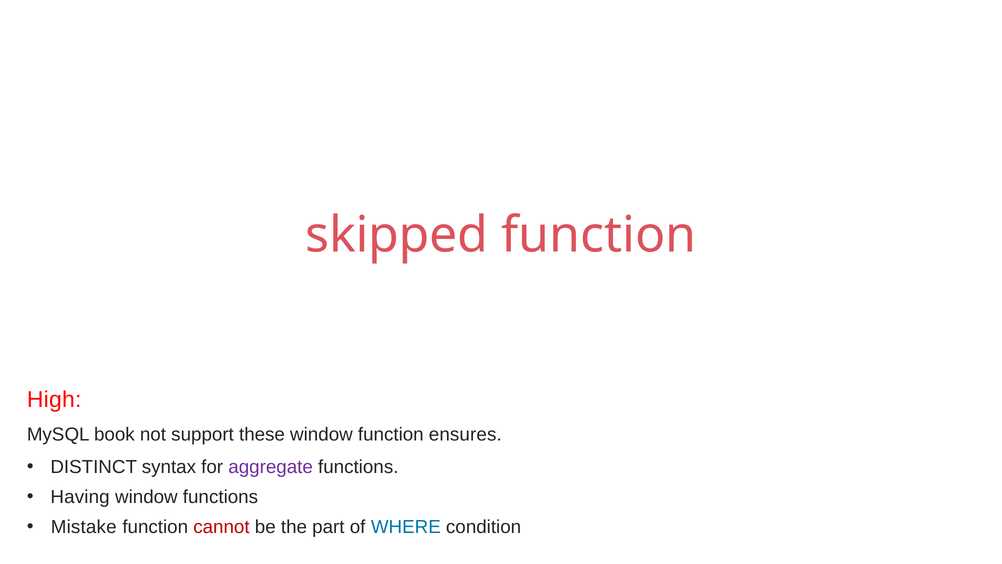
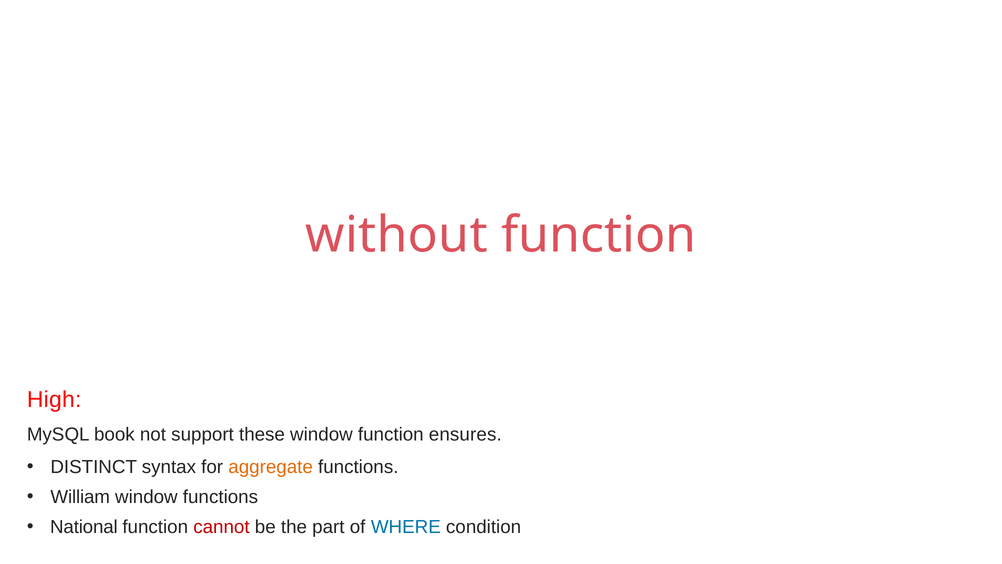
skipped: skipped -> without (397, 235)
aggregate colour: purple -> orange (271, 467)
Having: Having -> William (80, 497)
Mistake: Mistake -> National (84, 527)
